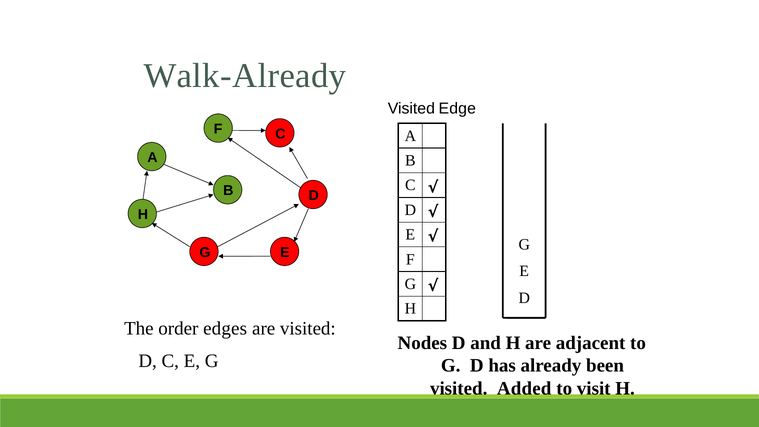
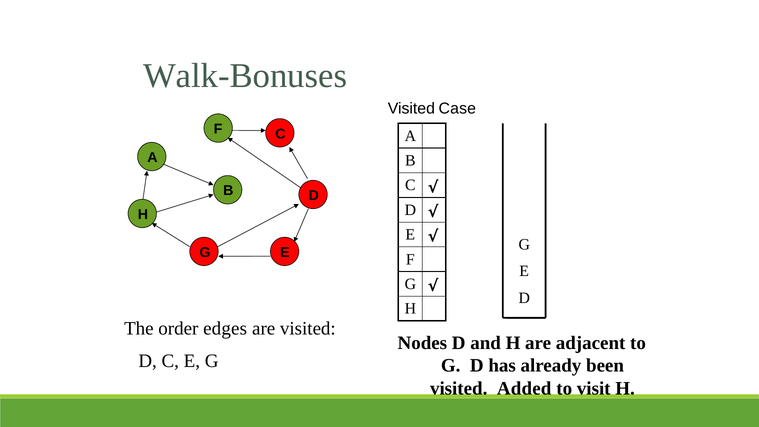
Walk-Already: Walk-Already -> Walk-Bonuses (245, 76)
Edge: Edge -> Case (457, 108)
